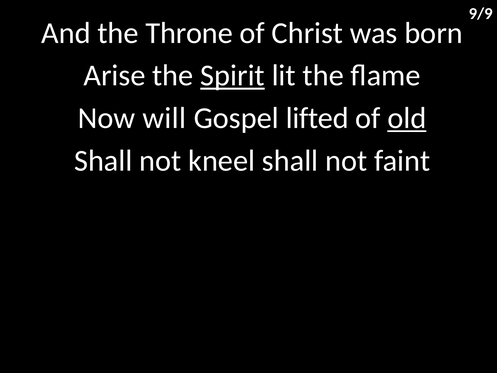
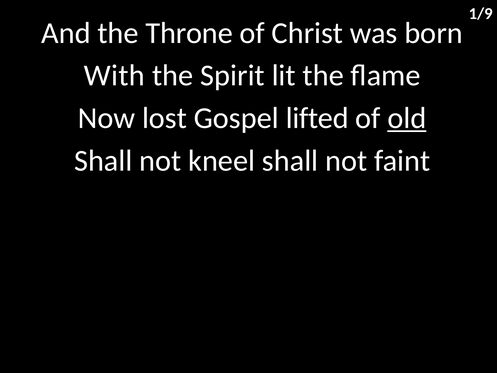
9/9: 9/9 -> 1/9 (481, 14)
Arise: Arise -> With (114, 76)
Spirit underline: present -> none (233, 76)
will: will -> lost (164, 118)
